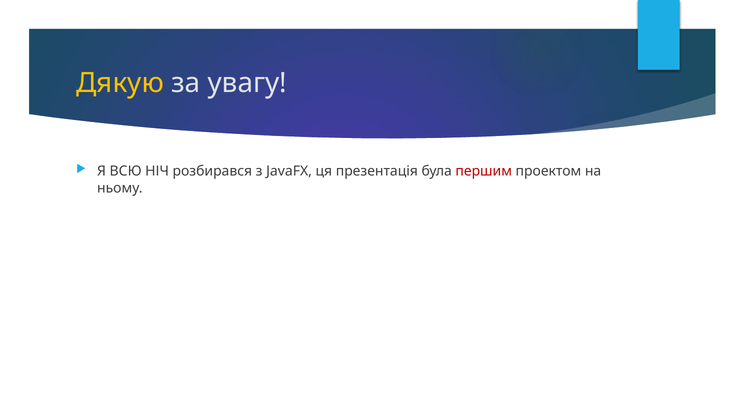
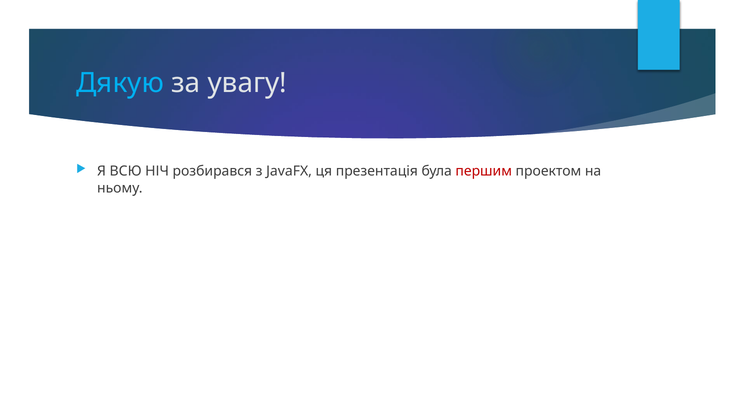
Дякую colour: yellow -> light blue (120, 83)
